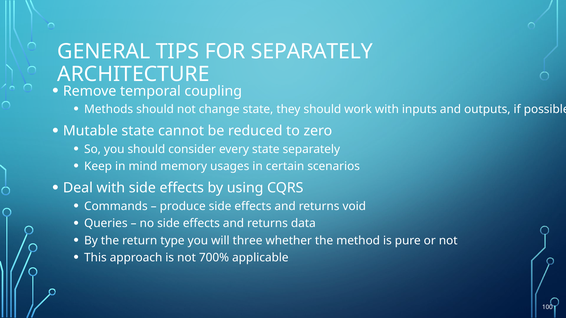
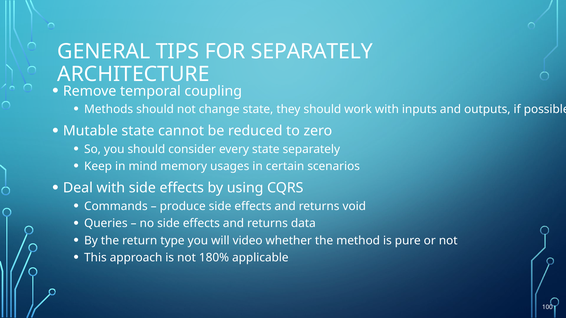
three: three -> video (248, 241)
700%: 700% -> 180% (214, 258)
